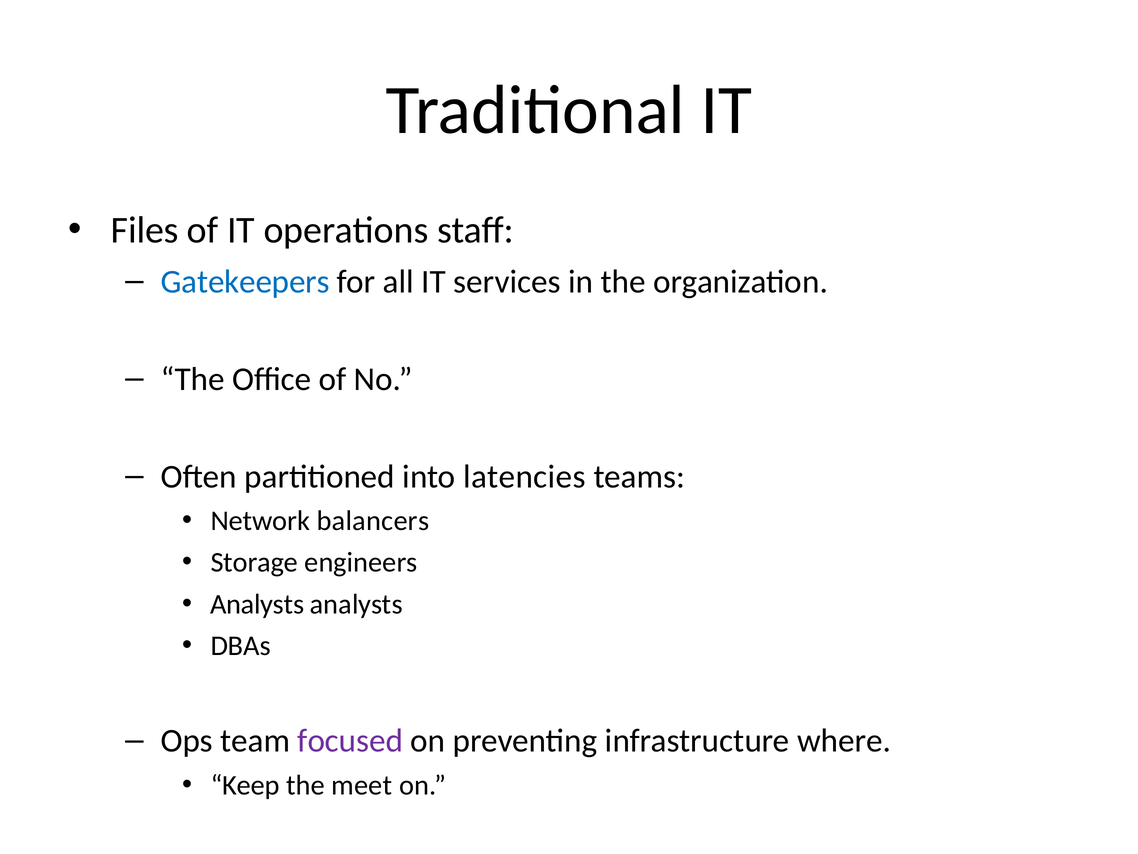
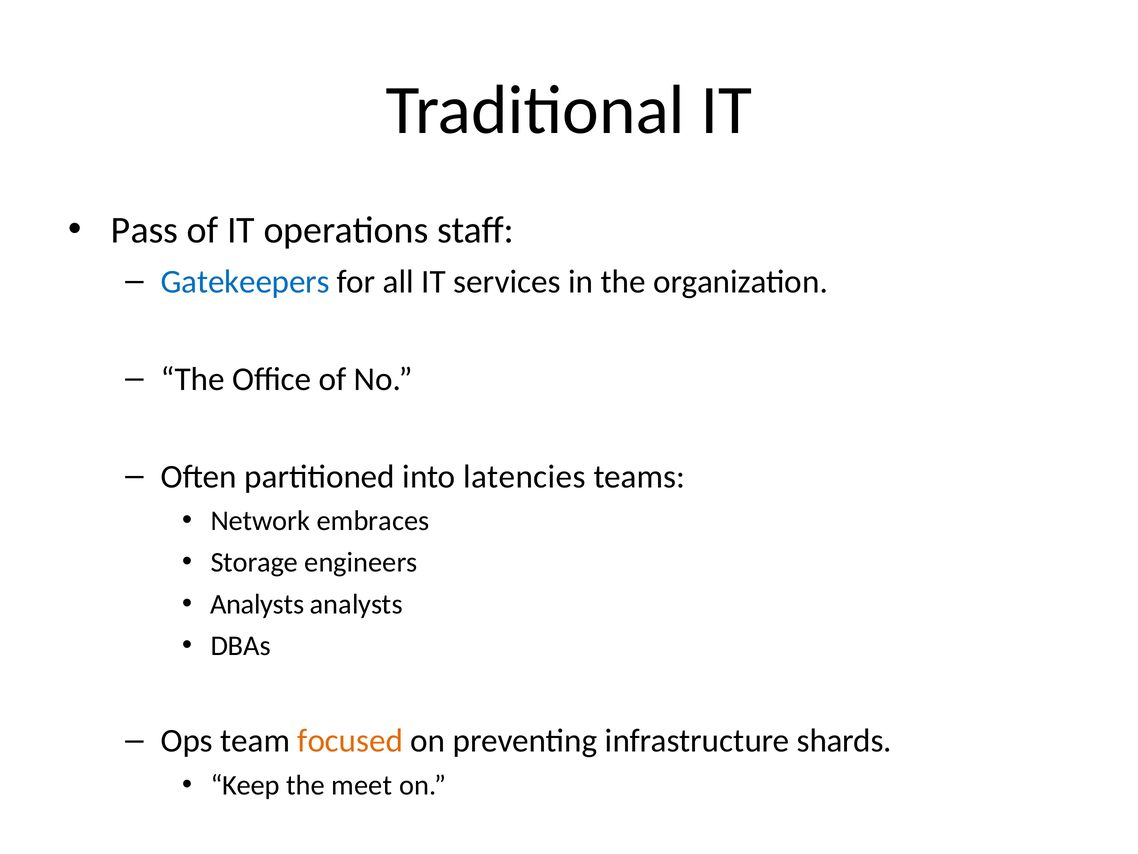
Files: Files -> Pass (145, 230)
balancers: balancers -> embraces (373, 520)
focused colour: purple -> orange (350, 741)
where: where -> shards (844, 741)
